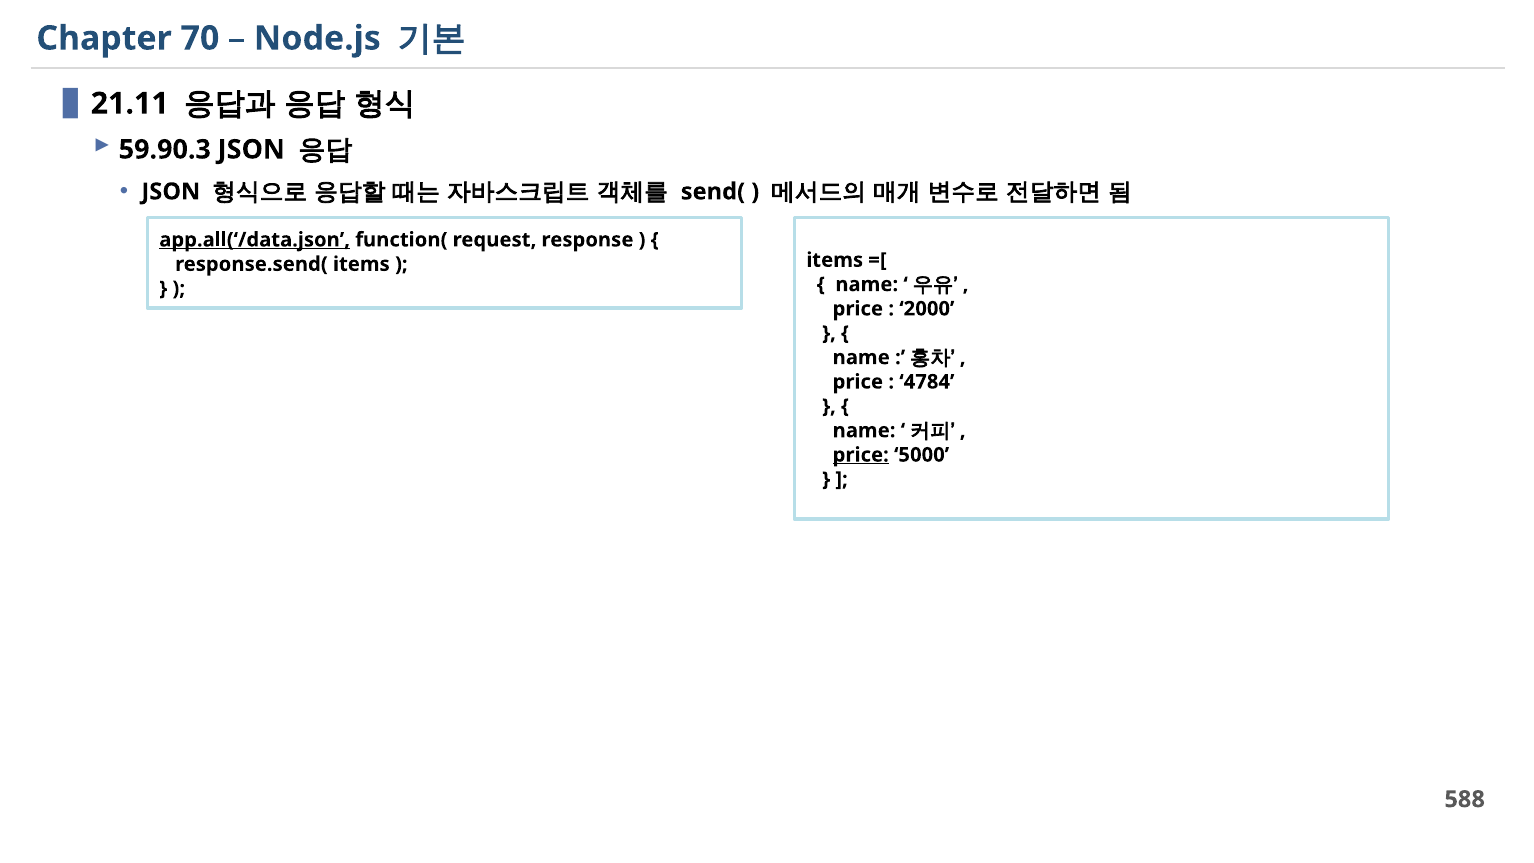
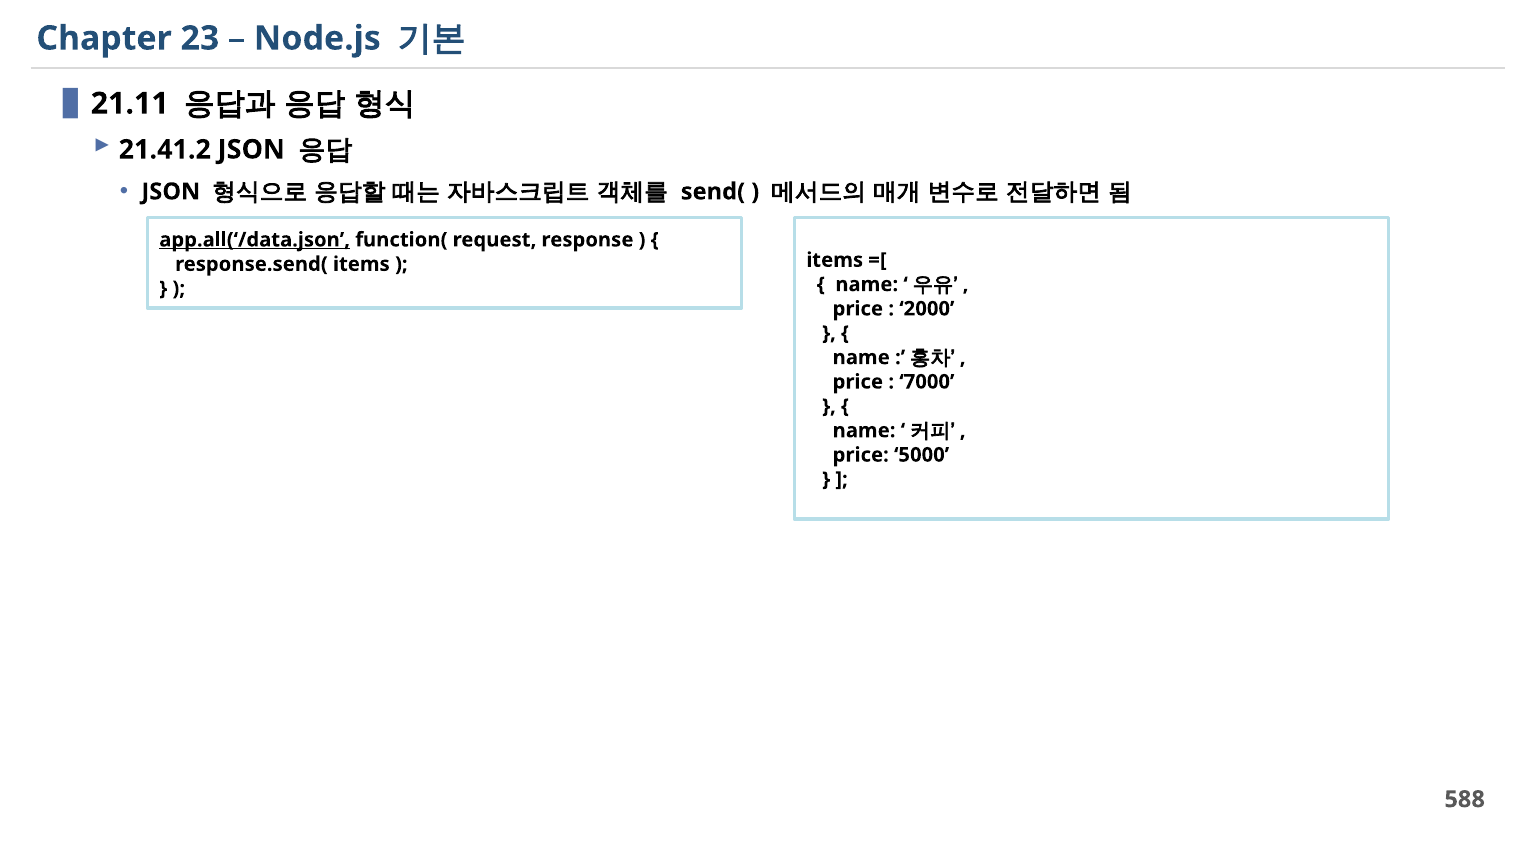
70: 70 -> 23 (200, 38)
59.90.3: 59.90.3 -> 21.41.2 (165, 150)
4784: 4784 -> 7000 (927, 382)
price underline: present -> none (861, 455)
